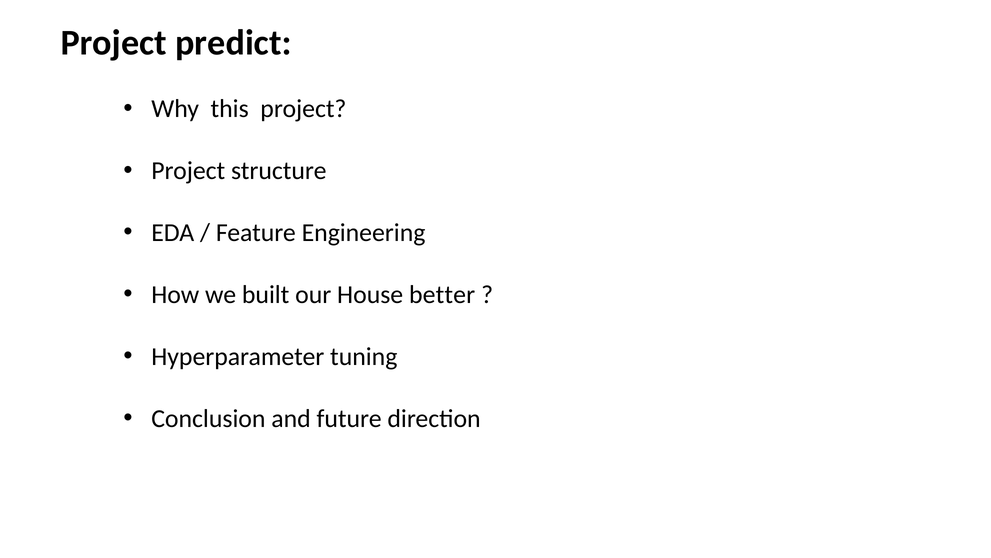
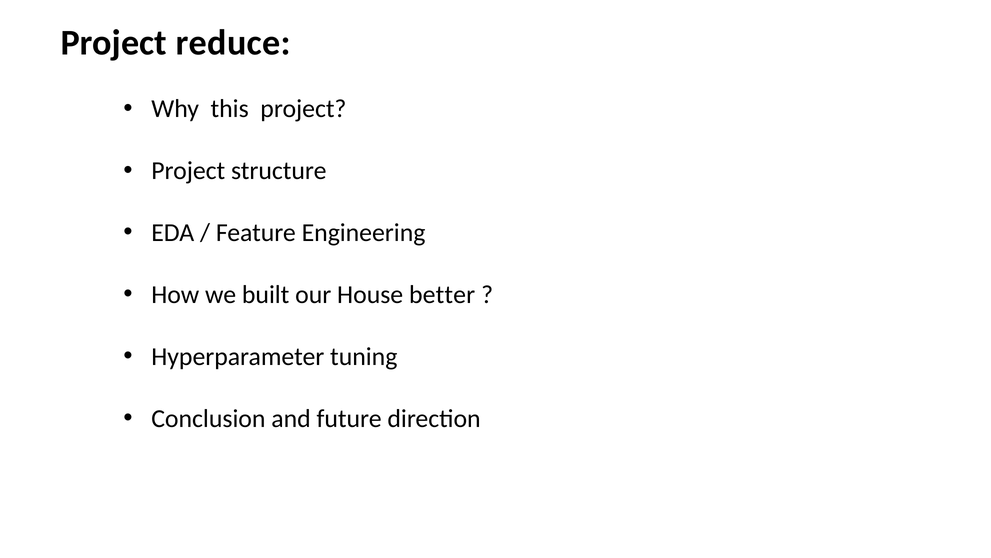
predict: predict -> reduce (233, 43)
